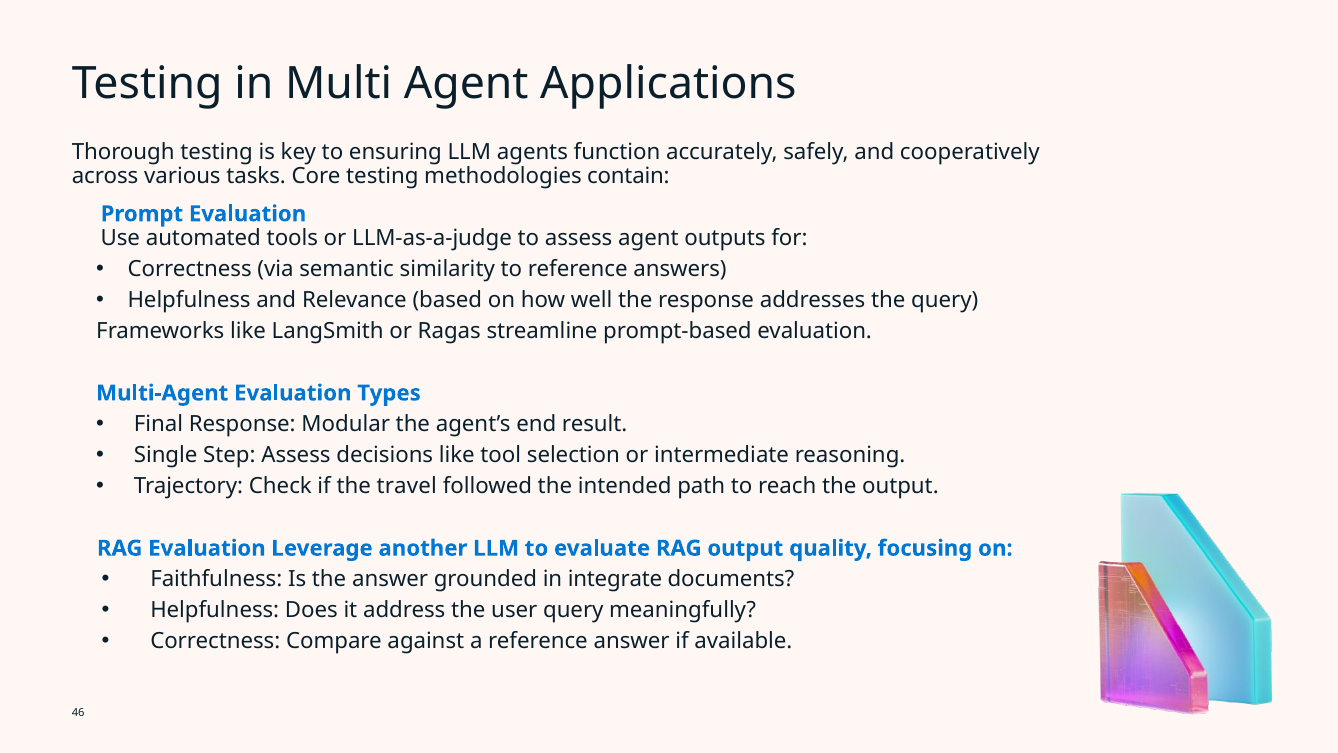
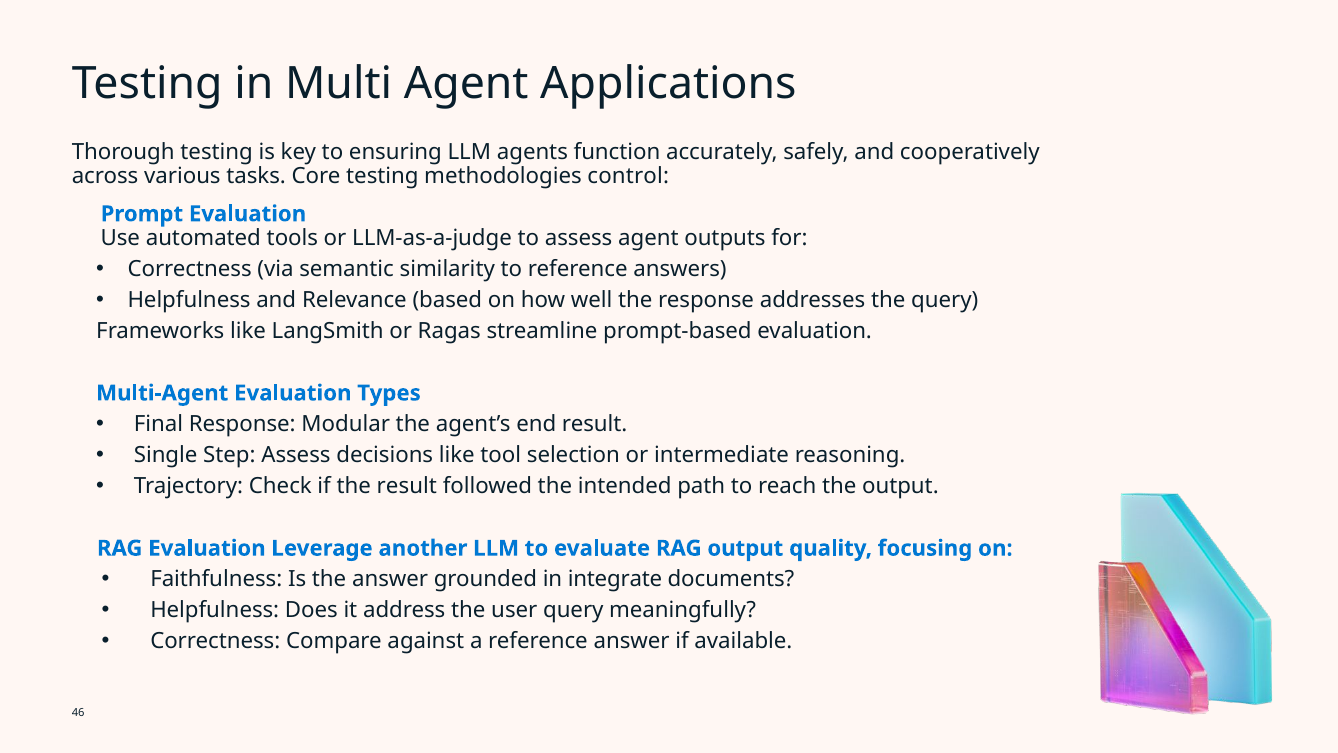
contain: contain -> control (628, 176)
the travel: travel -> result (407, 486)
